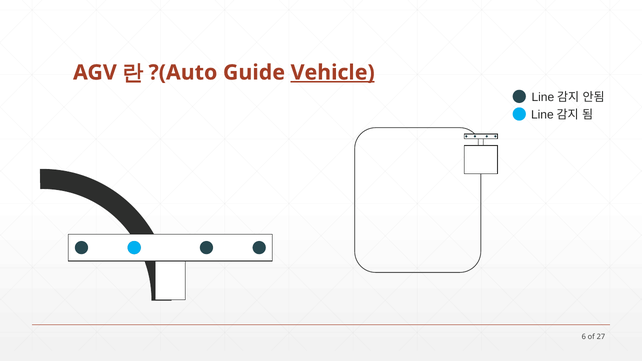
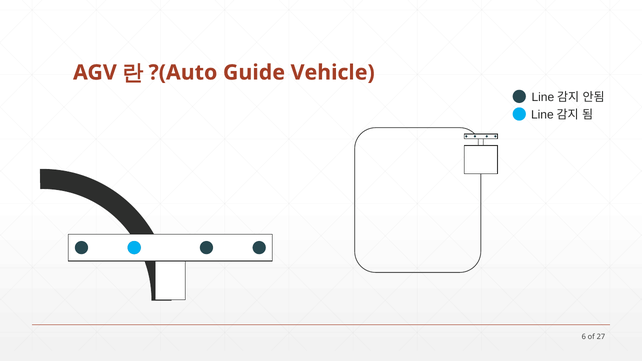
Vehicle underline: present -> none (333, 73)
